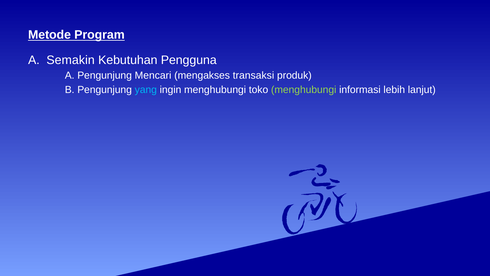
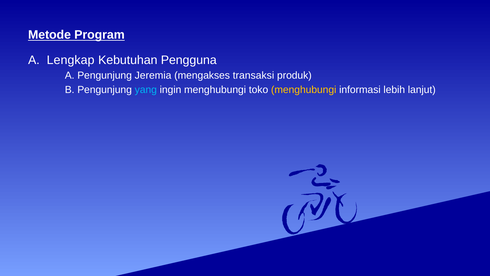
Semakin: Semakin -> Lengkap (71, 60)
Mencari: Mencari -> Jeremia (153, 75)
menghubungi colour: light green -> yellow (304, 90)
